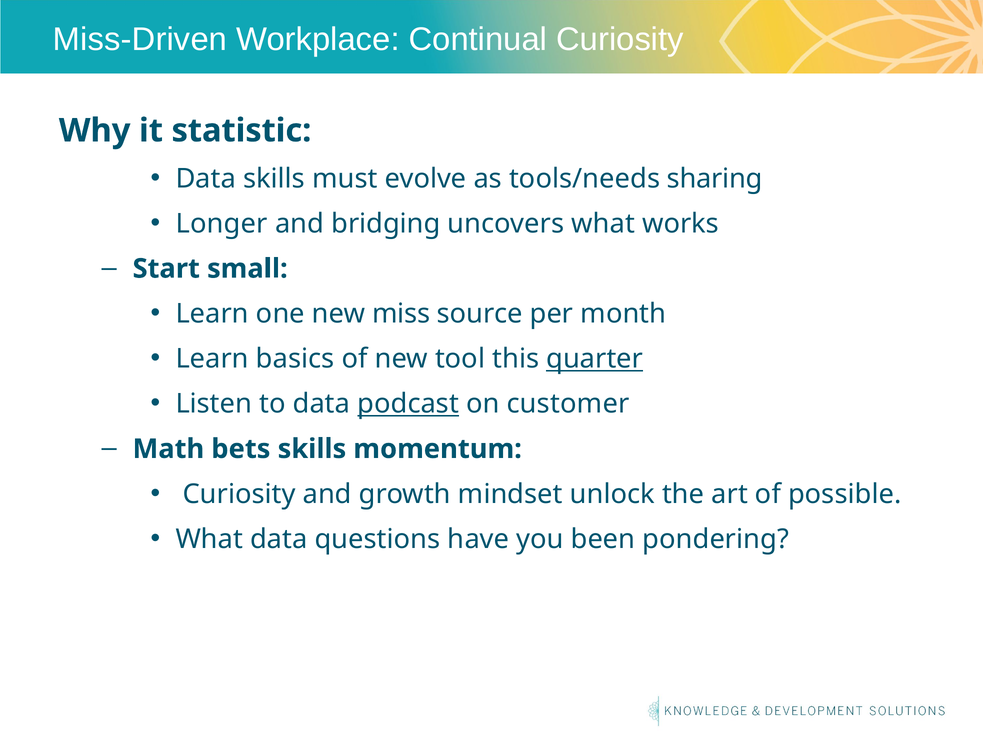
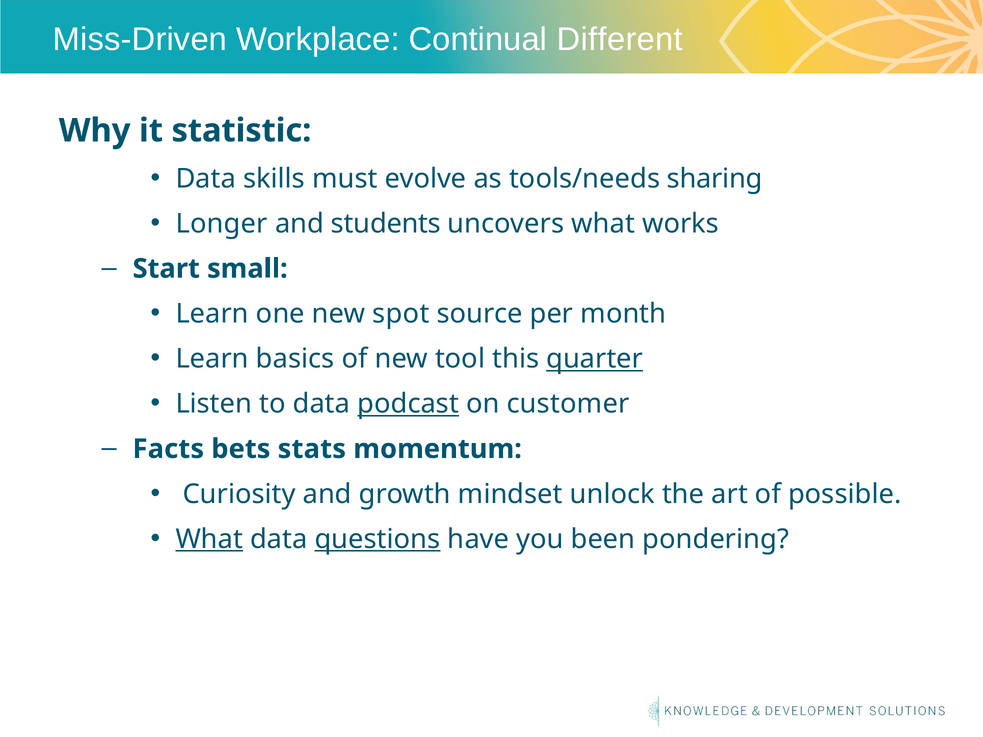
Continual Curiosity: Curiosity -> Different (620, 40)
bridging: bridging -> students (386, 224)
miss: miss -> spot (401, 314)
Math: Math -> Facts (168, 449)
bets skills: skills -> stats (312, 449)
What underline: none -> present (209, 539)
questions underline: none -> present (378, 539)
